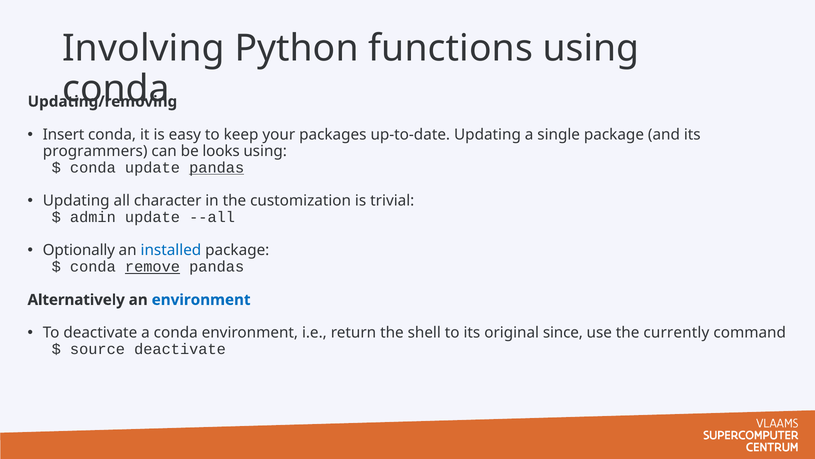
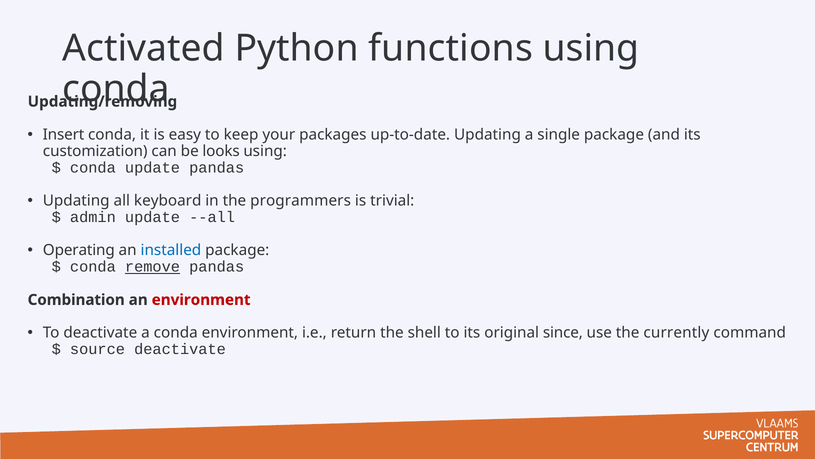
Involving: Involving -> Activated (144, 48)
programmers: programmers -> customization (95, 151)
pandas underline: present -> none (217, 167)
character: character -> keyboard (168, 200)
customization: customization -> programmers (301, 200)
Optionally: Optionally -> Operating (79, 250)
Alternatively: Alternatively -> Combination (76, 299)
environment colour: blue -> red (201, 299)
